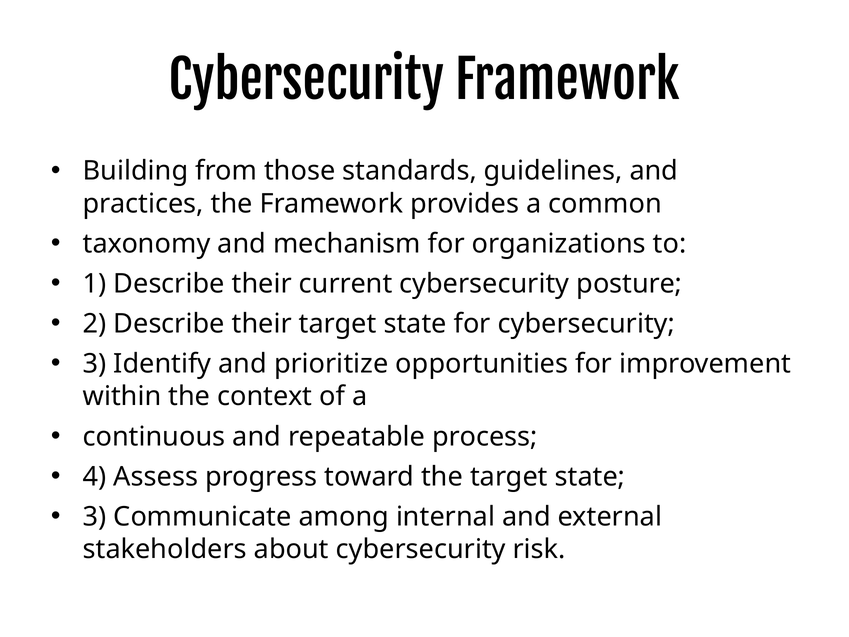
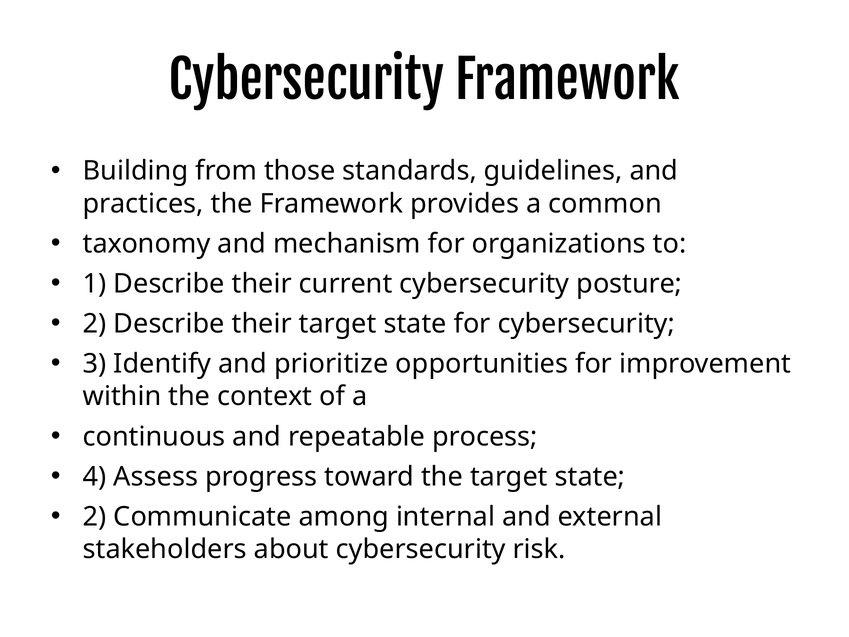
3: 3 -> 2 (95, 517)
